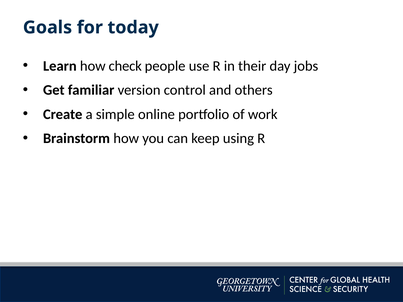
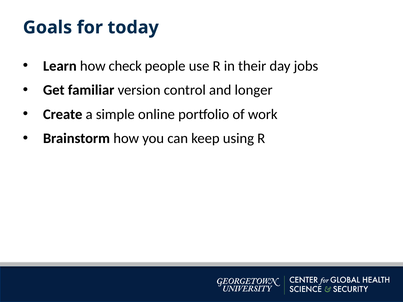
others: others -> longer (254, 90)
